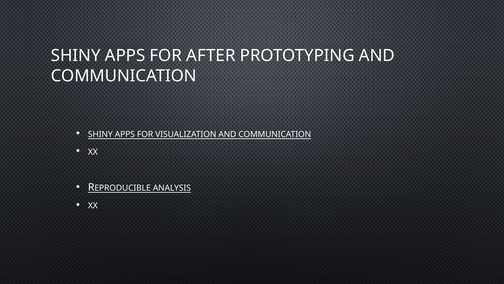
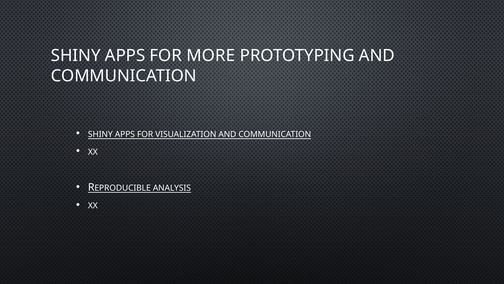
AFTER: AFTER -> MORE (211, 56)
